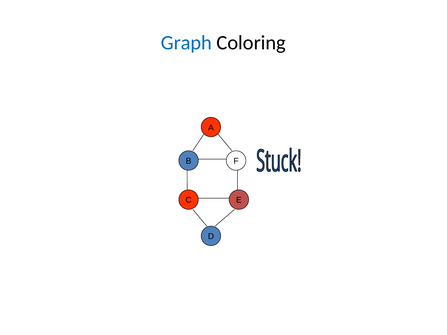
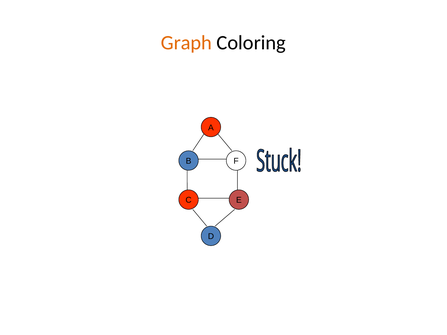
Graph colour: blue -> orange (186, 43)
